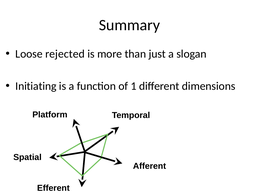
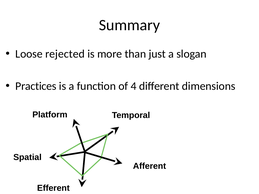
Initiating: Initiating -> Practices (36, 86)
1: 1 -> 4 (134, 86)
